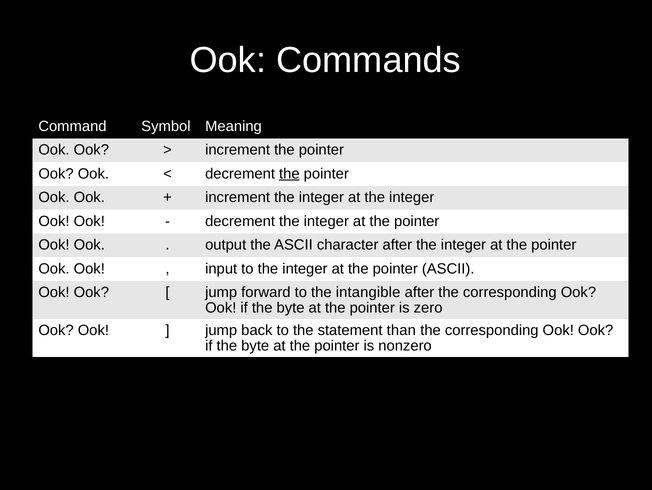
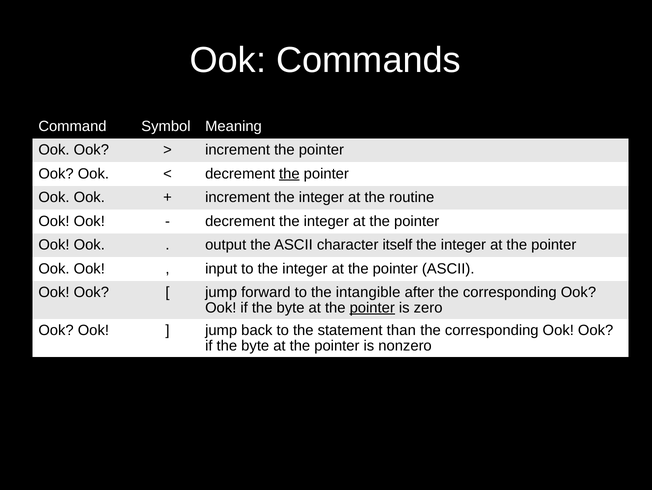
at the integer: integer -> routine (412, 197)
character after: after -> itself (397, 245)
pointer underline: none -> present (372, 307)
